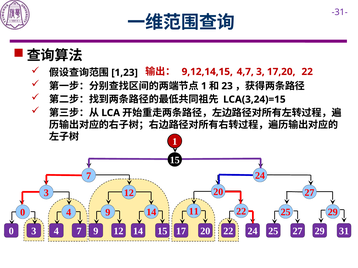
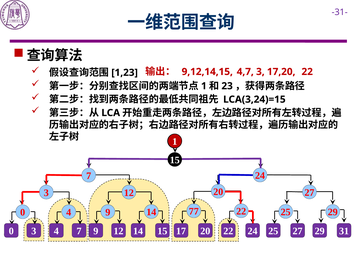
11: 11 -> 77 (194, 212)
